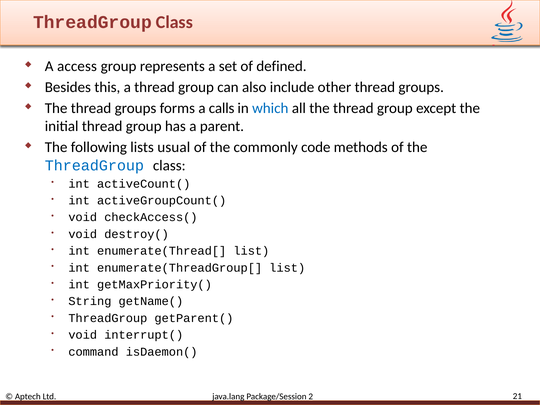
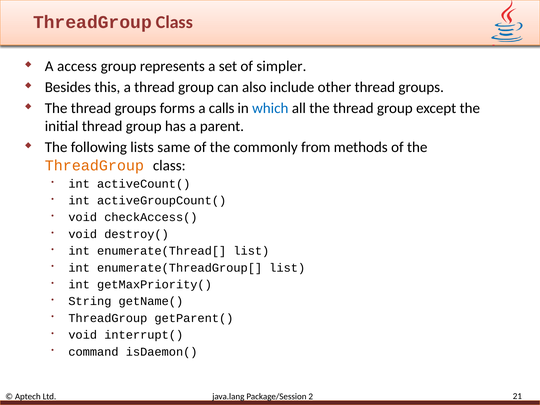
defined: defined -> simpler (281, 66)
usual: usual -> same (174, 147)
code: code -> from (316, 147)
ThreadGroup colour: blue -> orange (94, 165)
